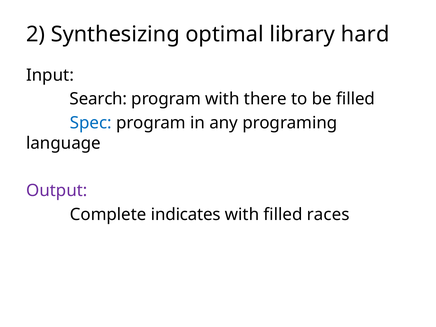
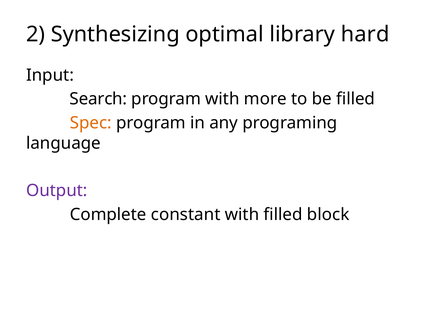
there: there -> more (265, 99)
Spec colour: blue -> orange (91, 123)
indicates: indicates -> constant (186, 214)
races: races -> block (328, 214)
